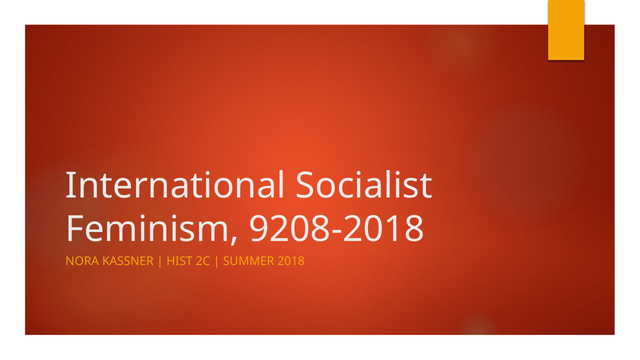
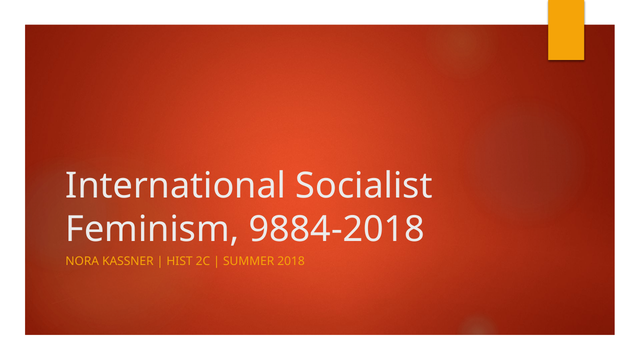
9208-2018: 9208-2018 -> 9884-2018 (337, 229)
